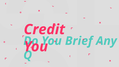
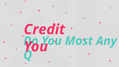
Brief: Brief -> Most (79, 41)
